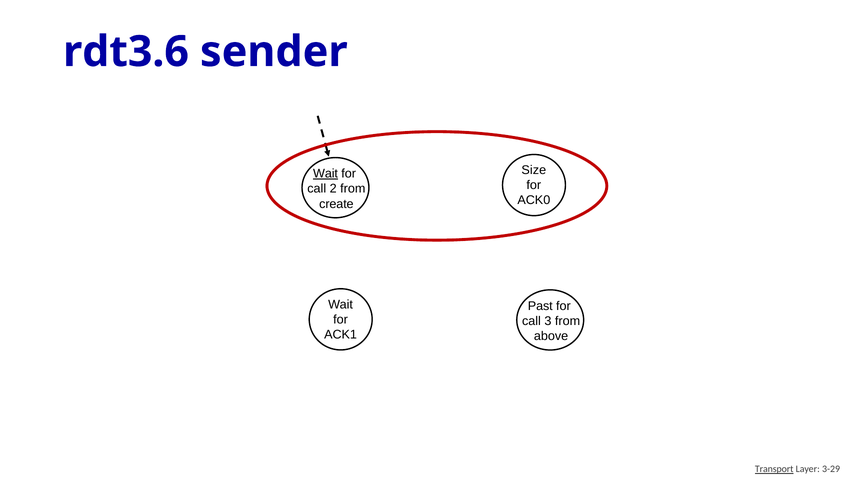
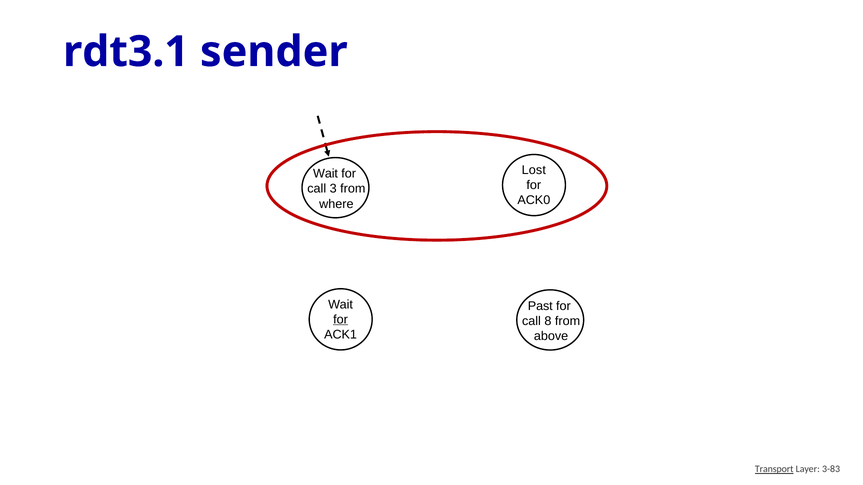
rdt3.6: rdt3.6 -> rdt3.1 (126, 52)
Size: Size -> Lost (534, 170)
Wait underline: present -> none (326, 174)
2: 2 -> 3 (333, 189)
create: create -> where (336, 204)
for underline: none -> present (341, 320)
3: 3 -> 8 (548, 321)
3-29: 3-29 -> 3-83 (831, 470)
